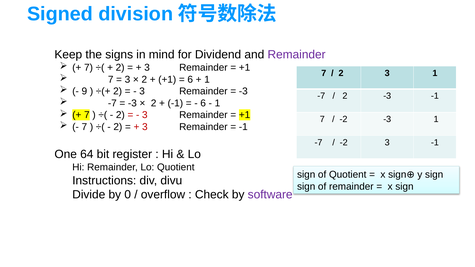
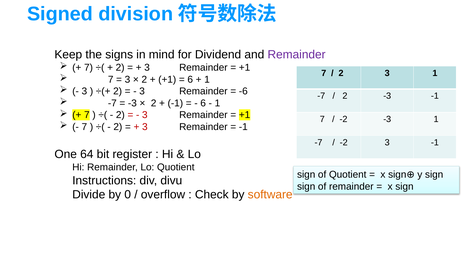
9: 9 -> 3 (84, 91)
-3: -3 -> -6 (243, 91)
software colour: purple -> orange (270, 195)
